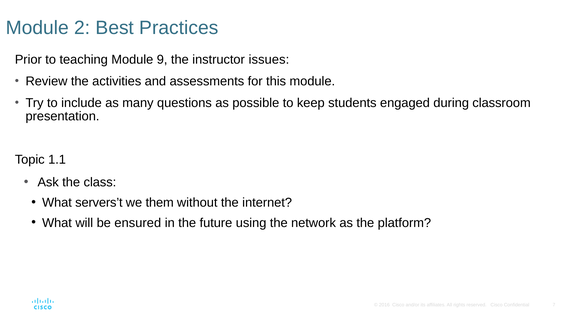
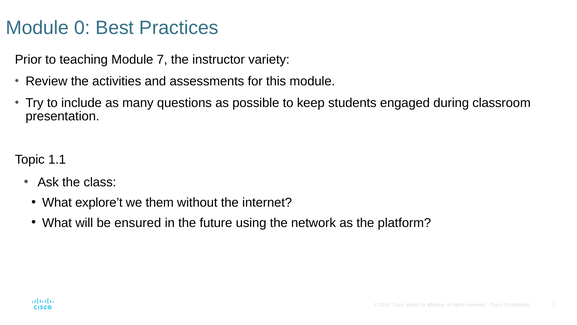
2: 2 -> 0 (82, 28)
Module 9: 9 -> 7 (162, 60)
issues: issues -> variety (269, 60)
servers’t: servers’t -> explore’t (99, 202)
